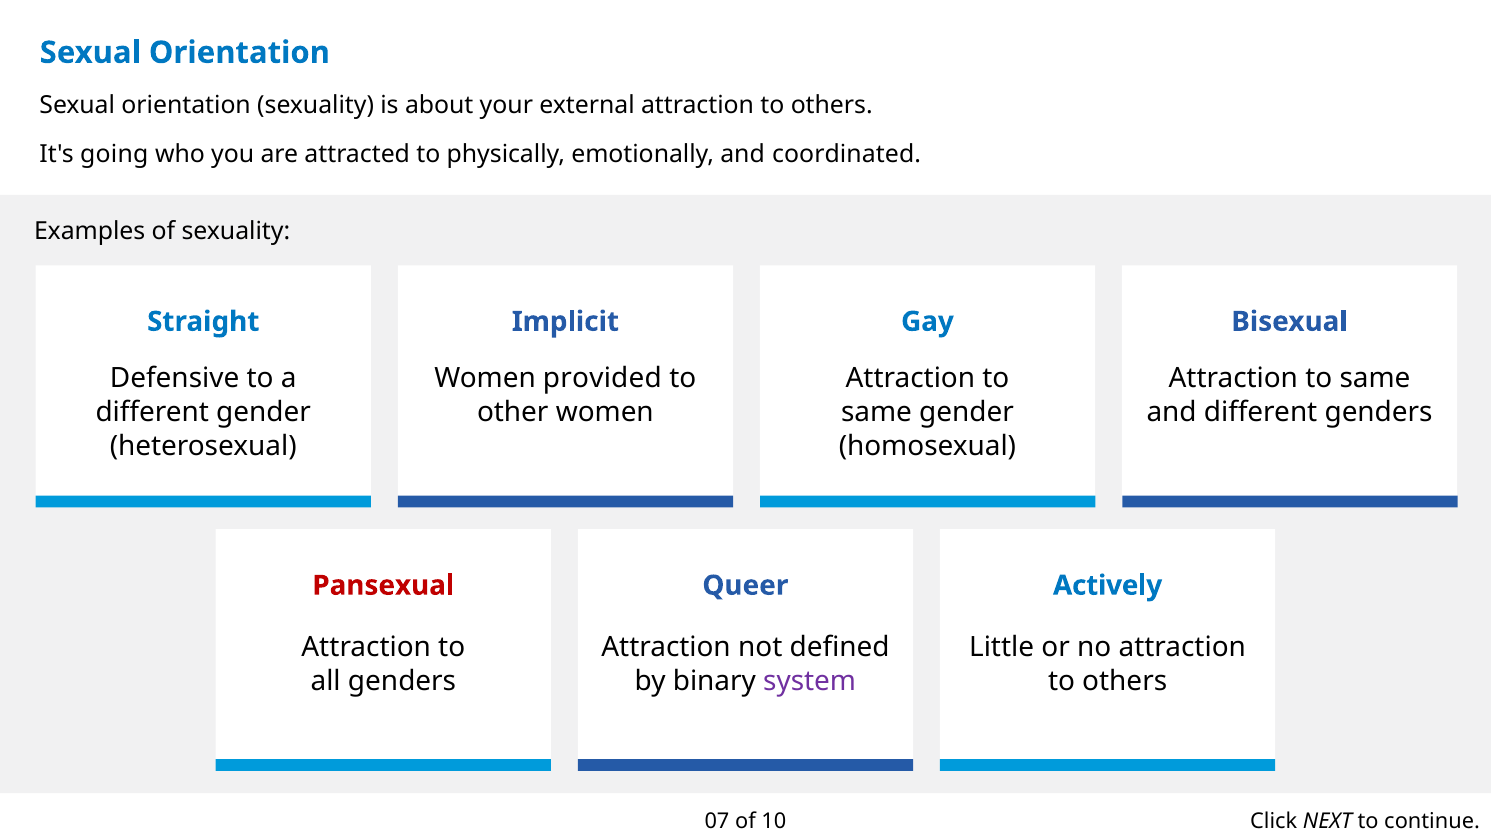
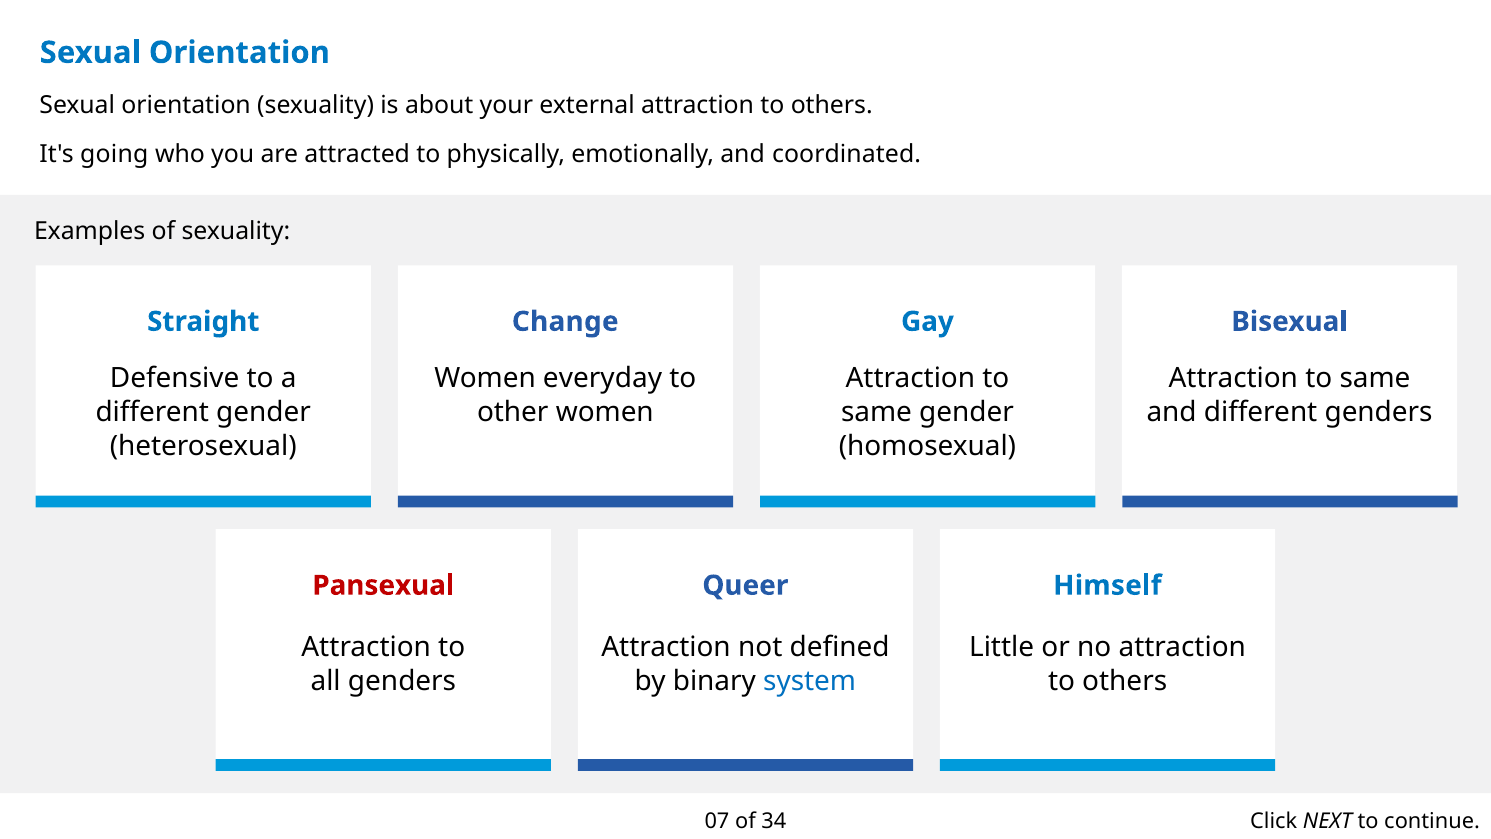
Implicit: Implicit -> Change (565, 321)
provided: provided -> everyday (603, 378)
Actively: Actively -> Himself (1107, 585)
system colour: purple -> blue (810, 681)
10: 10 -> 34 (774, 821)
